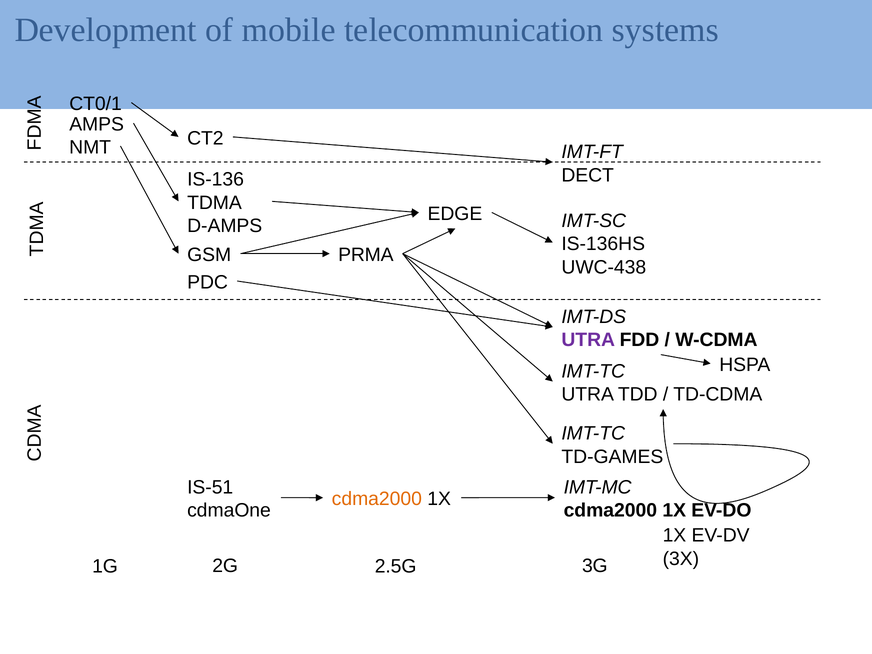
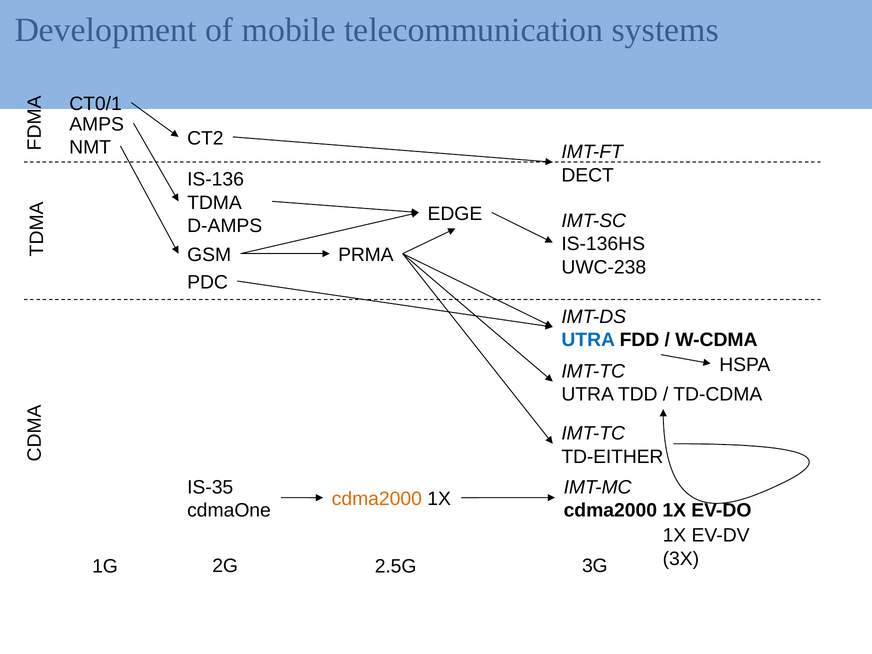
UWC-438: UWC-438 -> UWC-238 (604, 267)
UTRA colour: purple -> blue (588, 340)
TD-GAMES: TD-GAMES -> TD-EITHER (612, 457)
IS-51: IS-51 -> IS-35 (210, 487)
